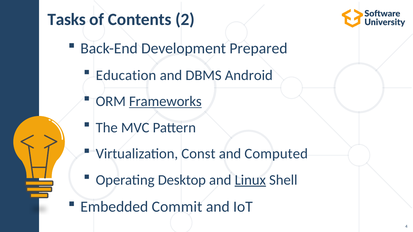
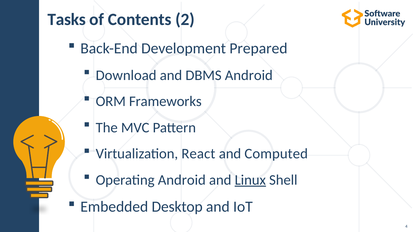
Education: Education -> Download (126, 75)
Frameworks underline: present -> none (165, 101)
Const: Const -> React (198, 154)
Operating Desktop: Desktop -> Android (182, 180)
Commit: Commit -> Desktop (177, 207)
